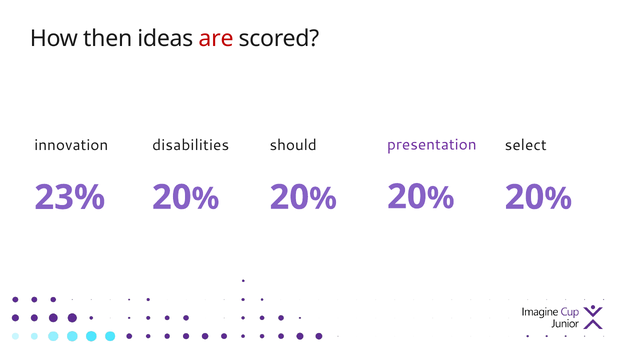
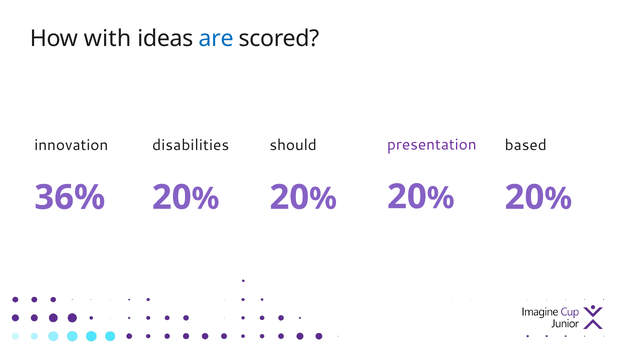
then: then -> with (107, 39)
are colour: red -> blue (216, 39)
select: select -> based (526, 145)
23%: 23% -> 36% (70, 198)
